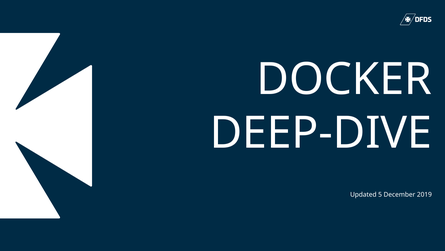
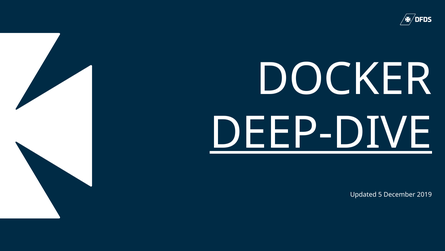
DEEP-DIVE underline: none -> present (321, 133)
